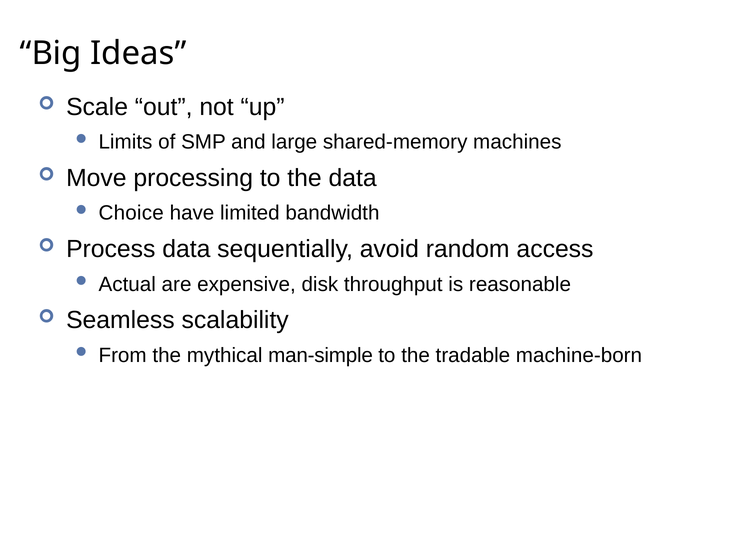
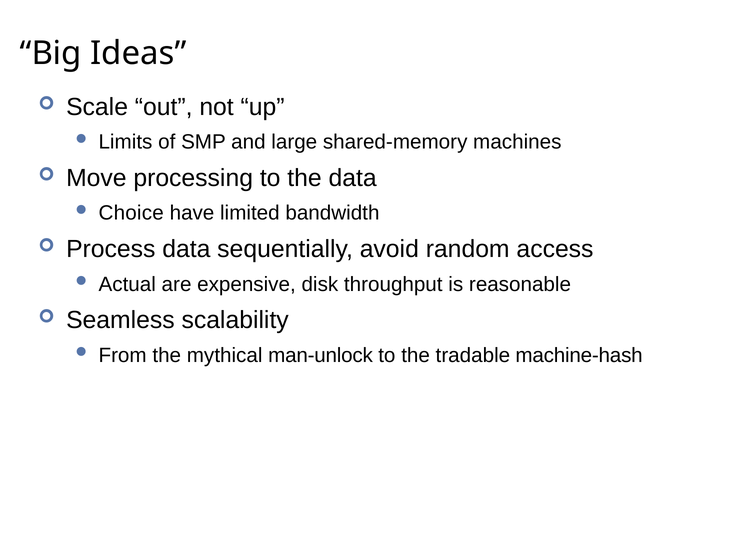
man-simple: man-simple -> man-unlock (321, 355)
machine-born: machine-born -> machine-hash (579, 355)
